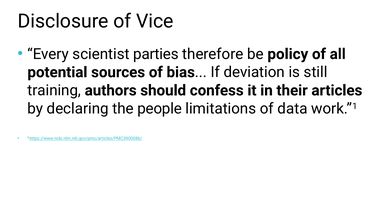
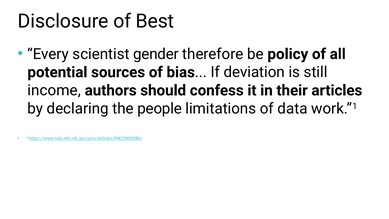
Vice: Vice -> Best (155, 21)
parties: parties -> gender (156, 54)
training: training -> income (54, 90)
